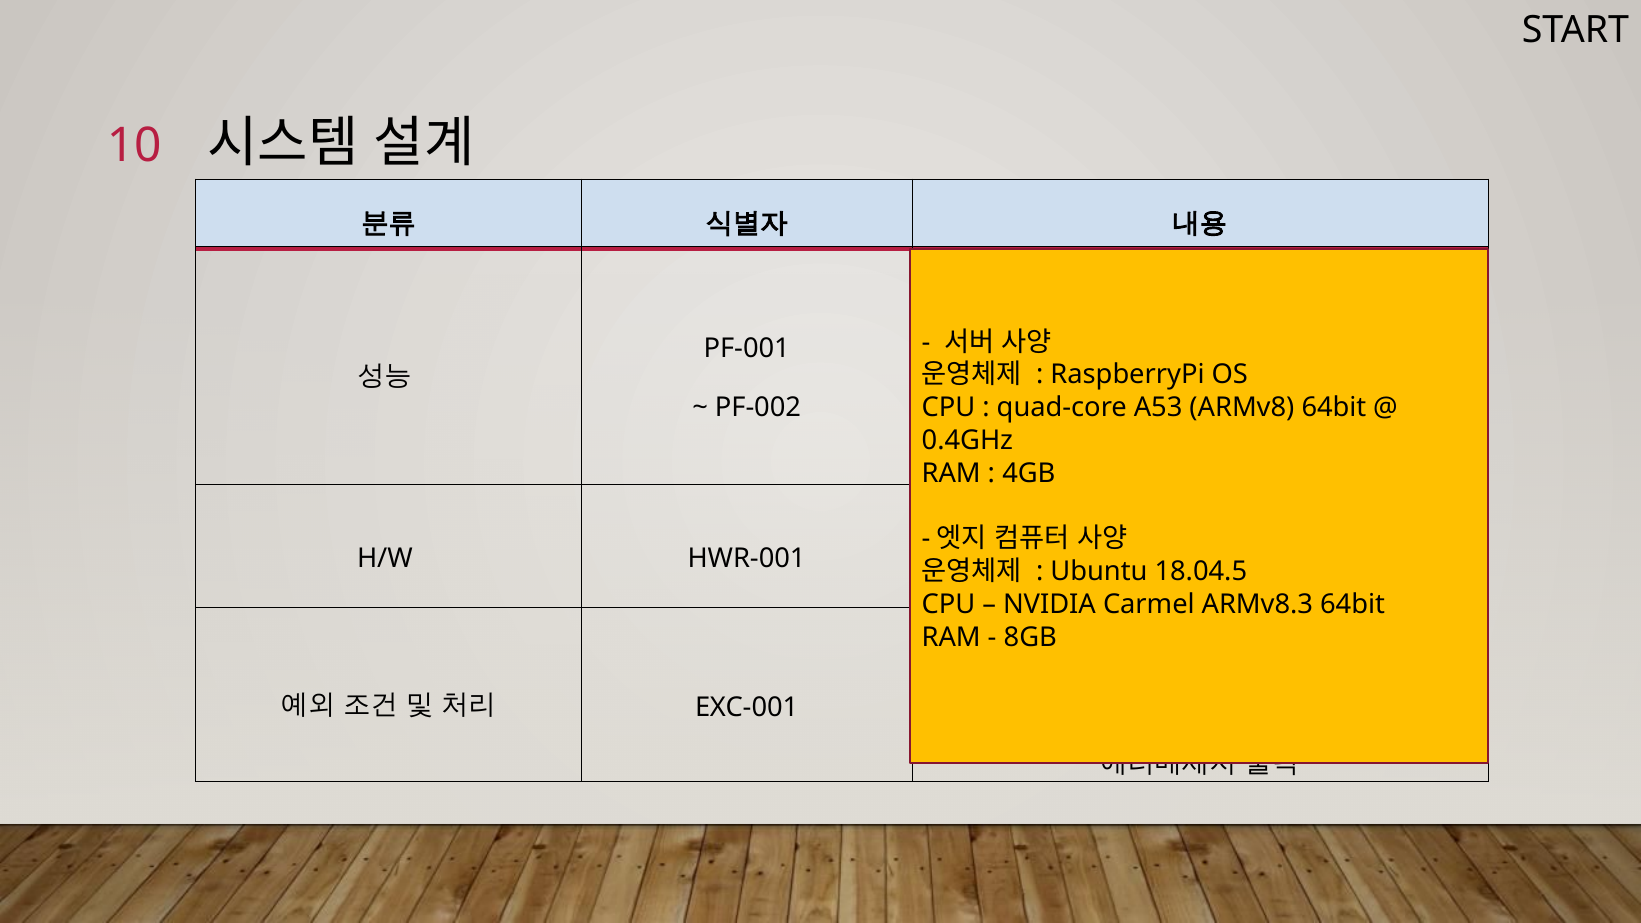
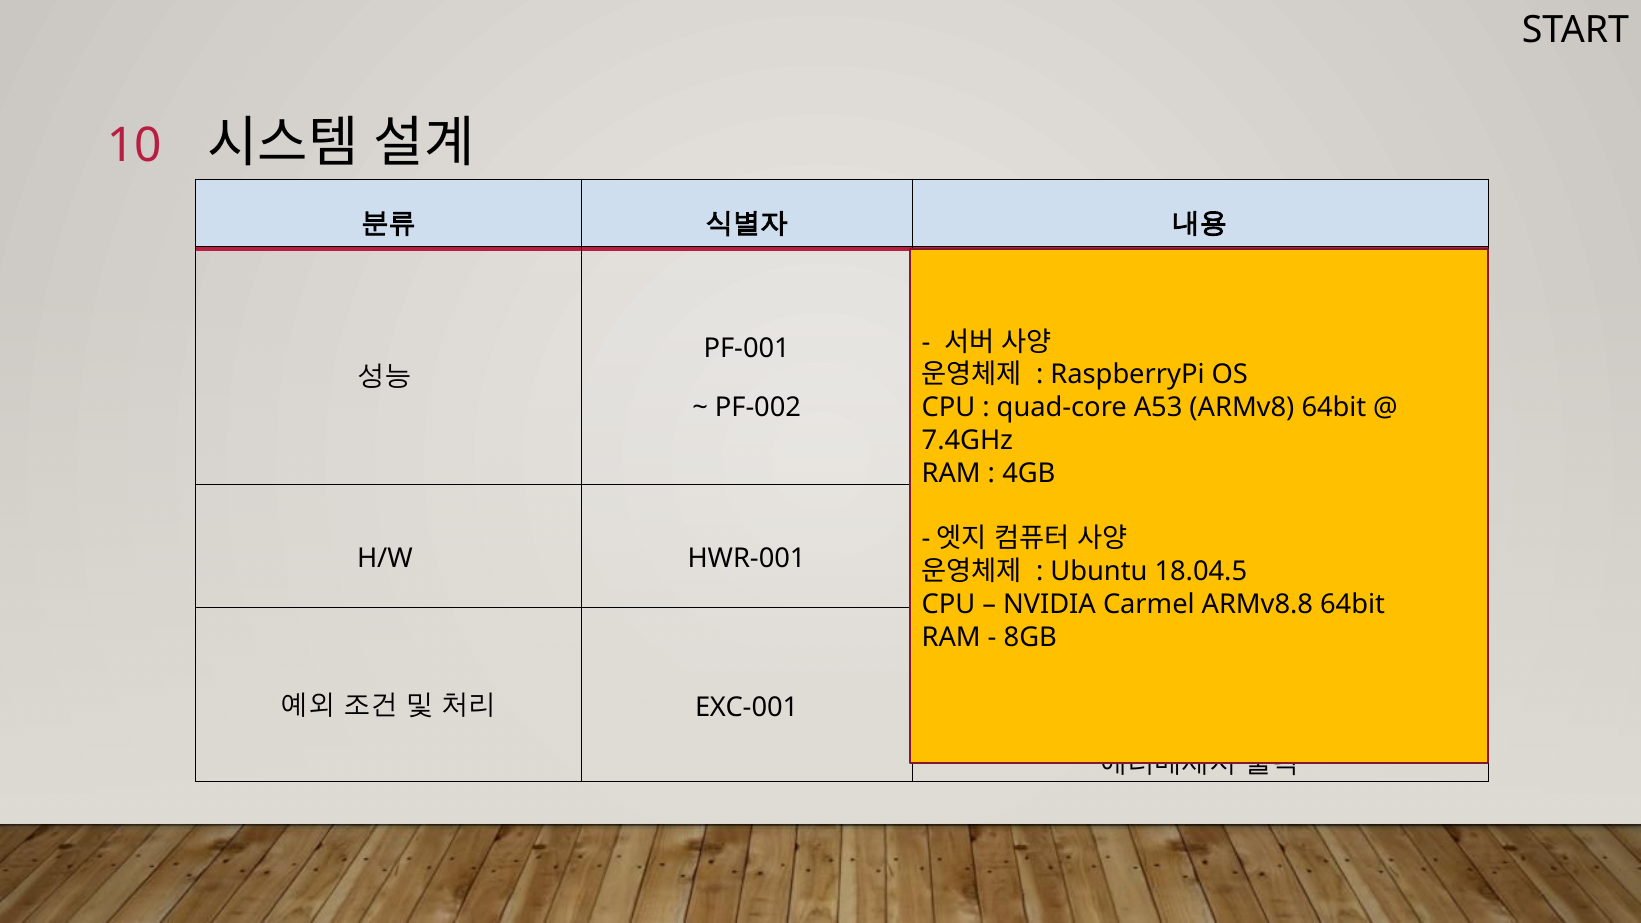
0.4GHz: 0.4GHz -> 7.4GHz (967, 441)
ARMv8.3: ARMv8.3 -> ARMv8.8 (1257, 605)
